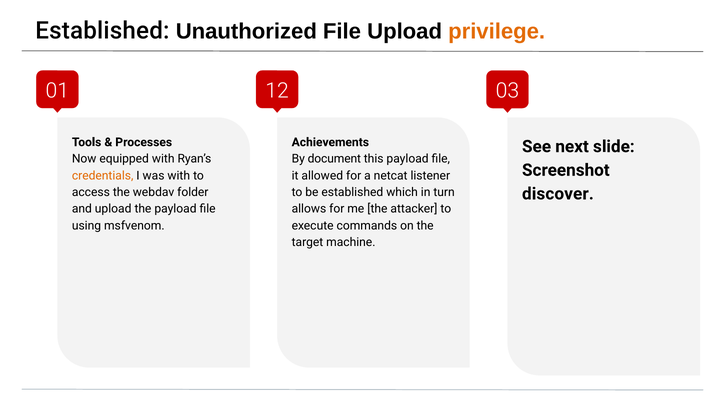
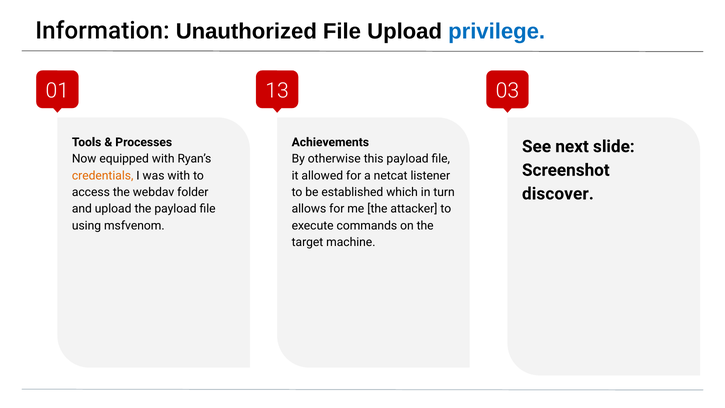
Established: Established -> Information (102, 31)
privilege colour: orange -> blue (497, 31)
12: 12 -> 13 (277, 91)
document: document -> otherwise (334, 159)
